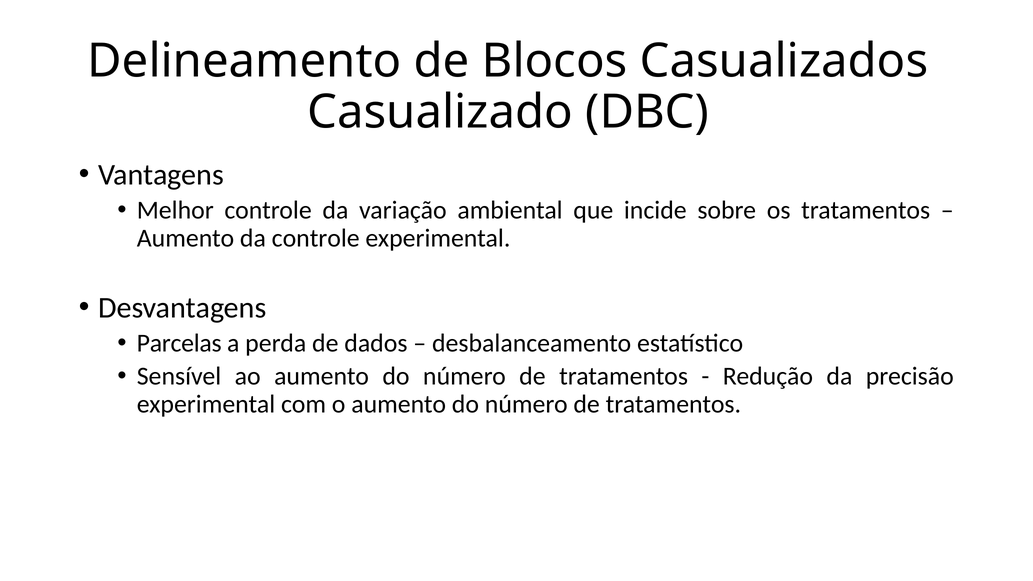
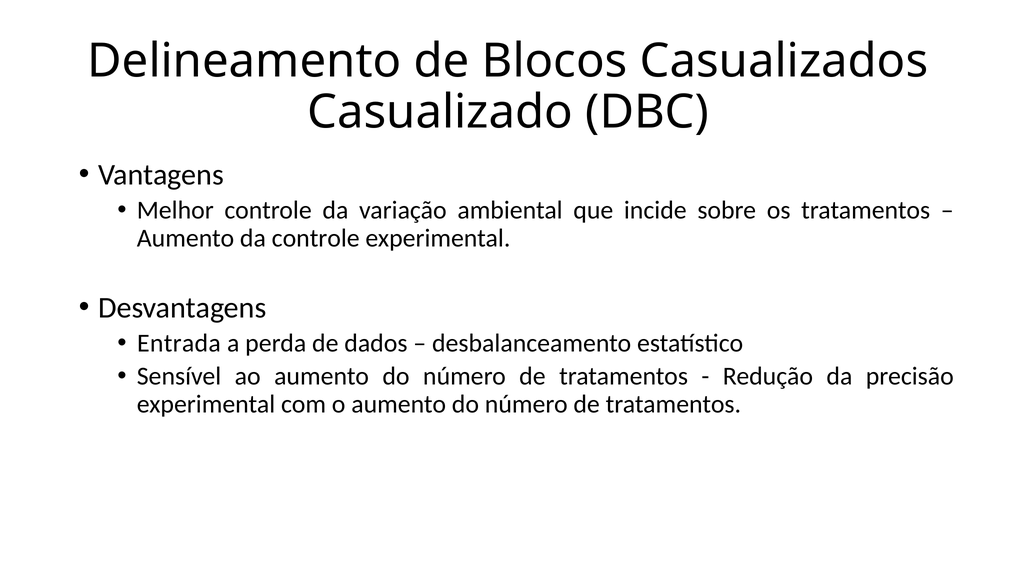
Parcelas: Parcelas -> Entrada (179, 343)
